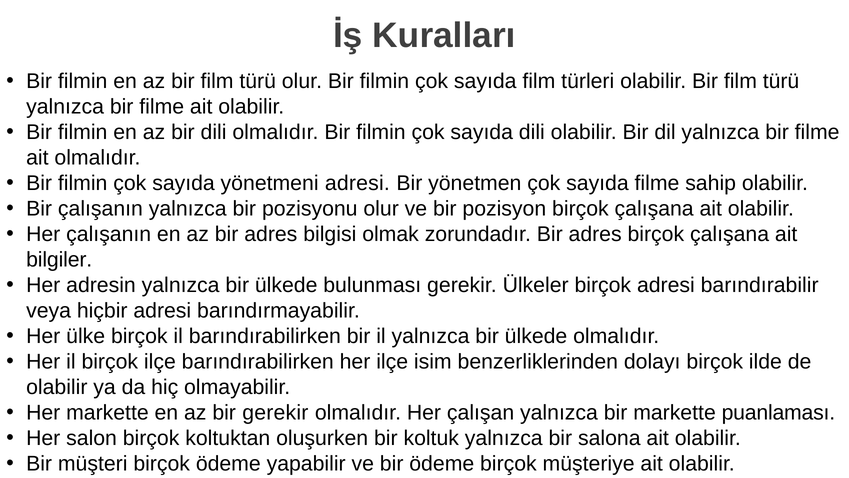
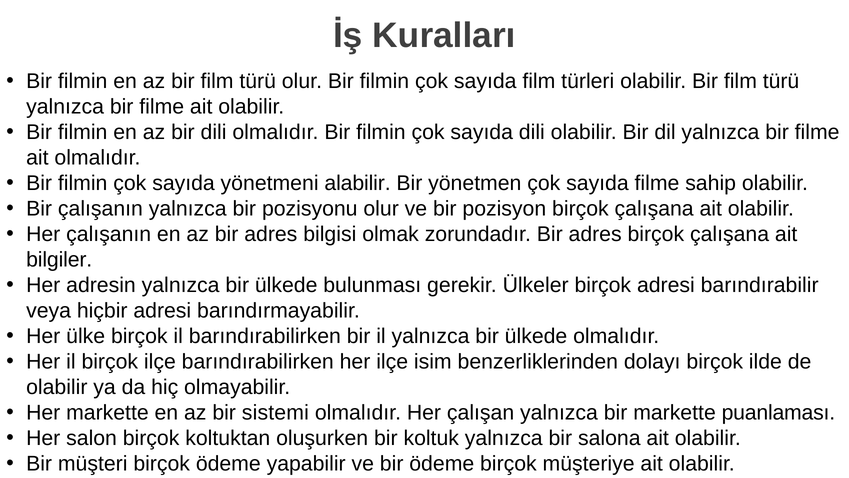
yönetmeni adresi: adresi -> alabilir (358, 183)
bir gerekir: gerekir -> sistemi (275, 412)
